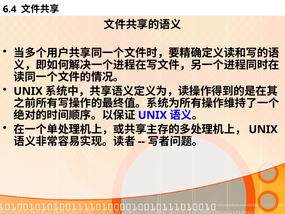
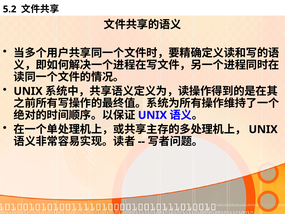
6.4: 6.4 -> 5.2 (10, 9)
